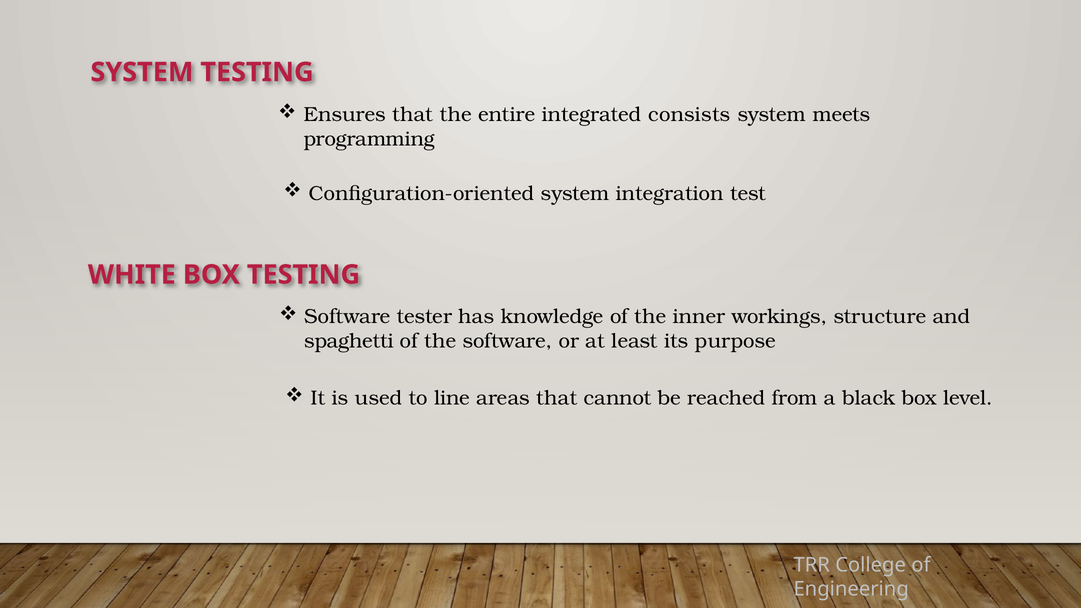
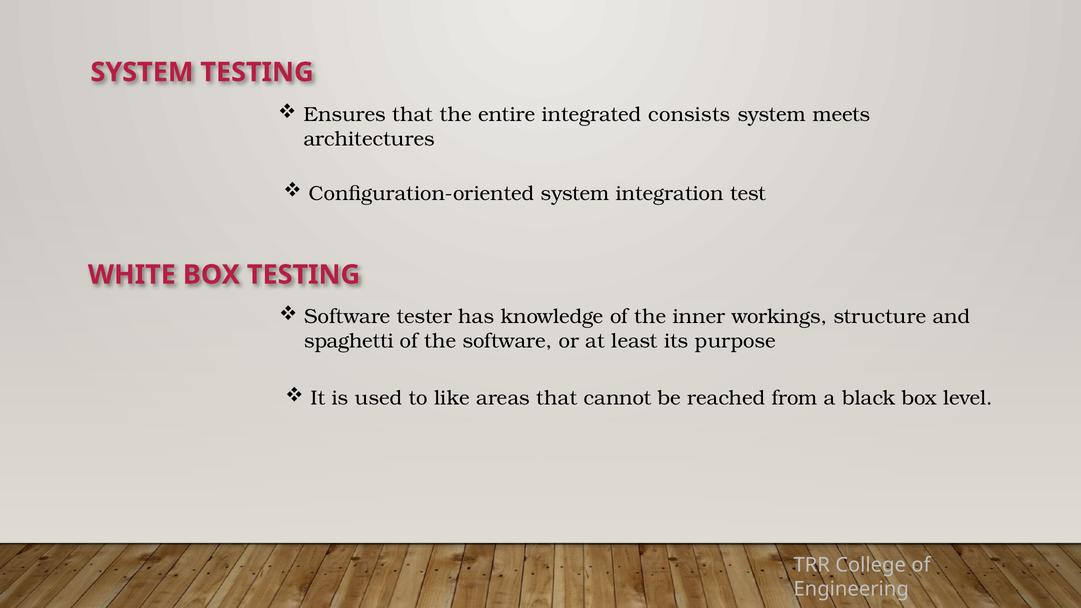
programming: programming -> architectures (369, 139)
line: line -> like (452, 398)
